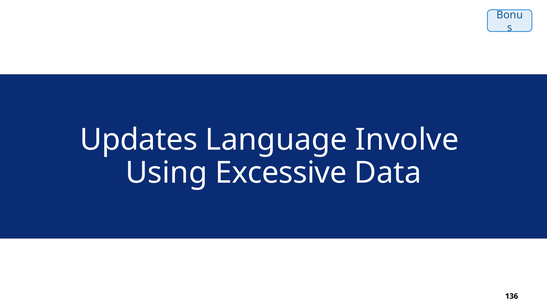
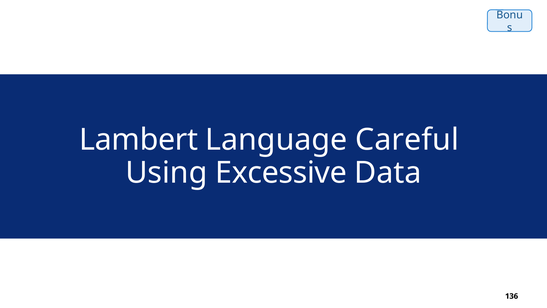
Updates: Updates -> Lambert (139, 140)
Involve: Involve -> Careful (407, 140)
